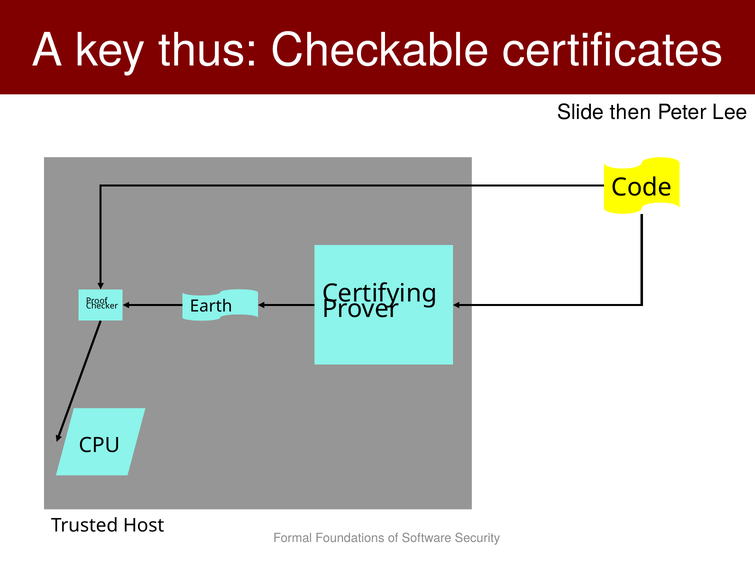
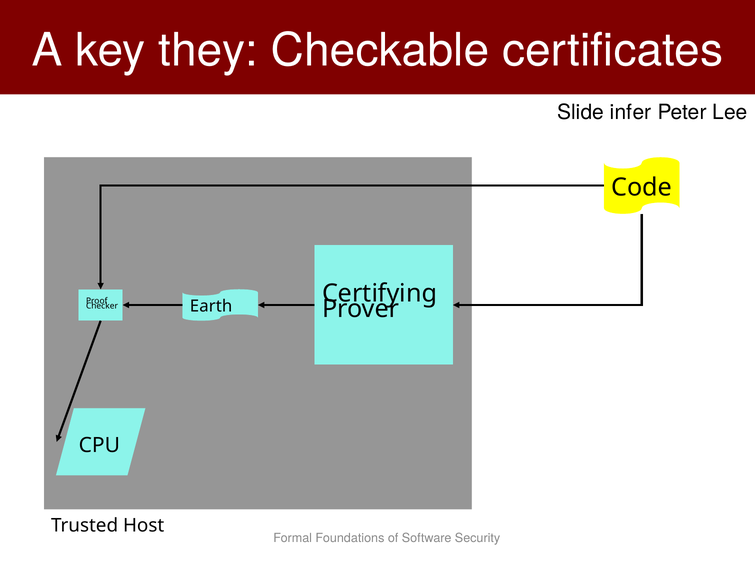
thus: thus -> they (208, 50)
then: then -> infer (631, 112)
